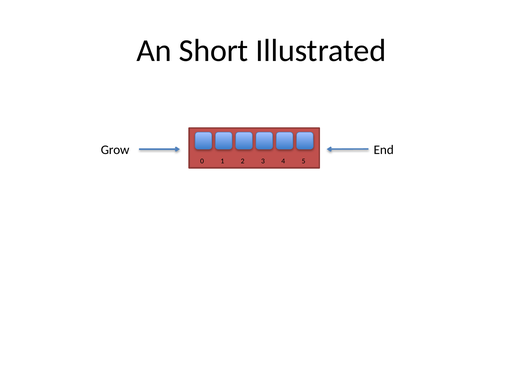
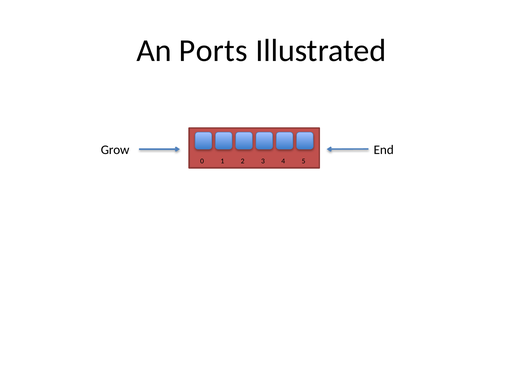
Short: Short -> Ports (213, 51)
